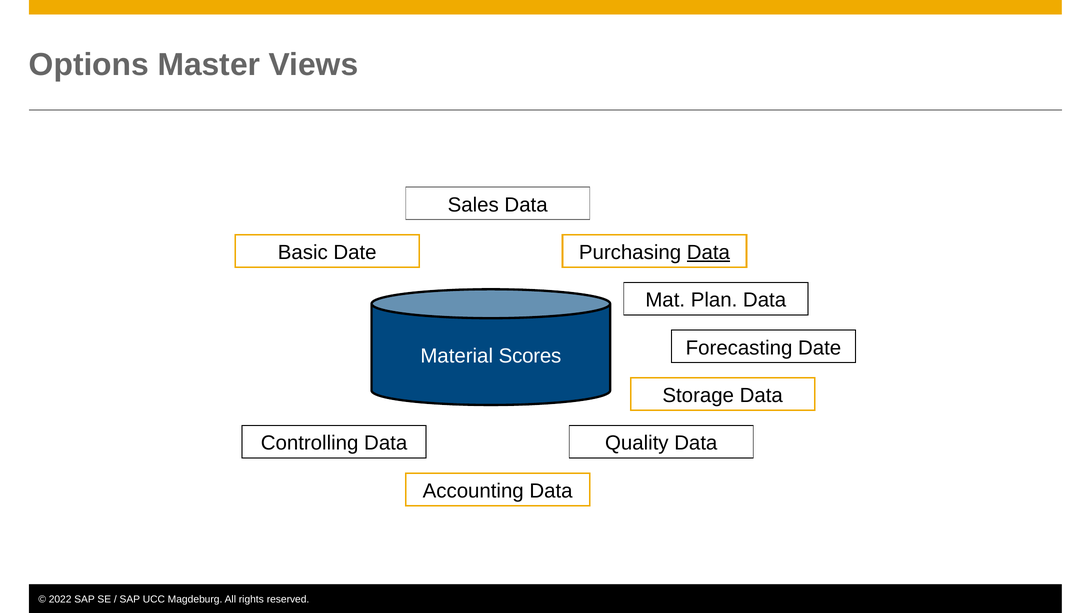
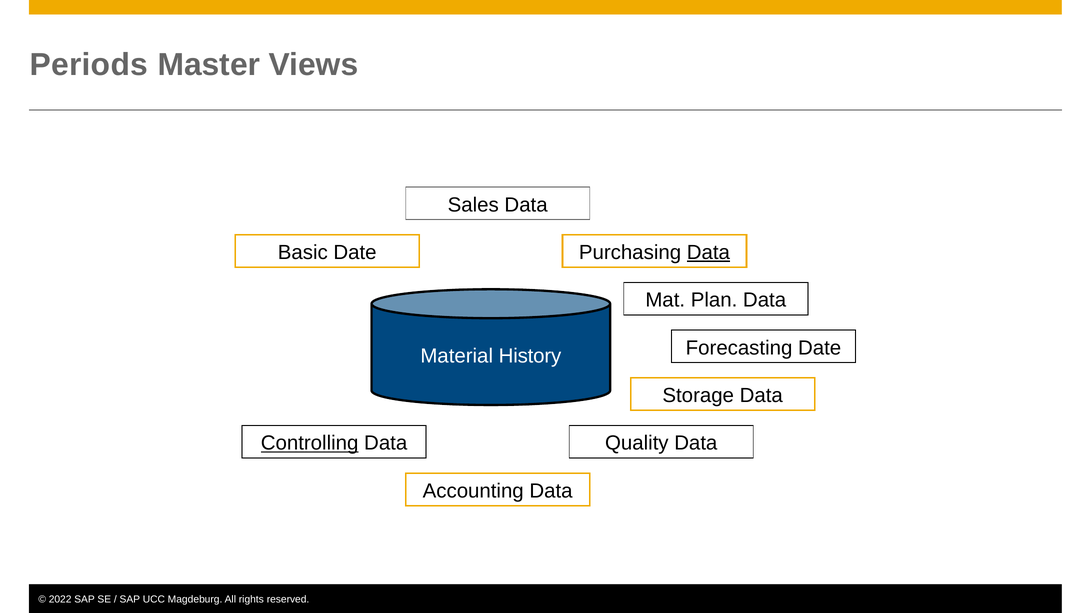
Options: Options -> Periods (89, 65)
Scores: Scores -> History (530, 356)
Controlling underline: none -> present (310, 444)
